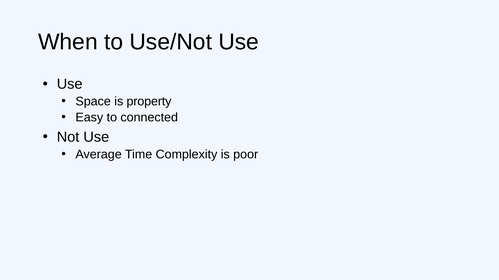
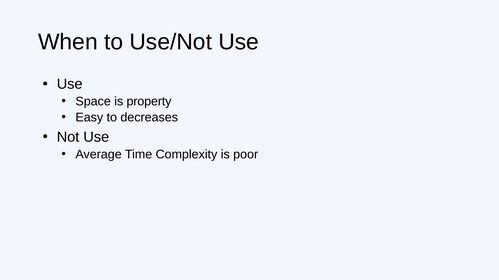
connected: connected -> decreases (149, 118)
